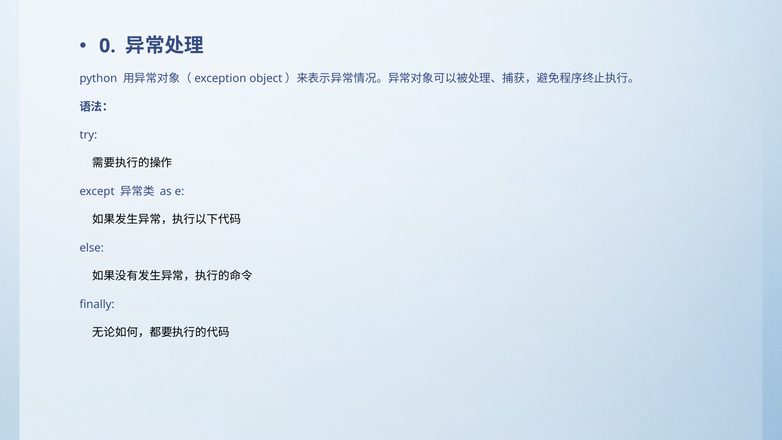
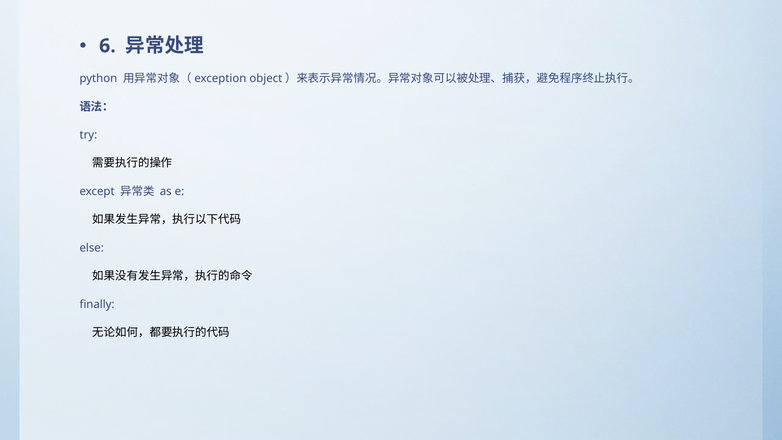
0: 0 -> 6 (107, 46)
